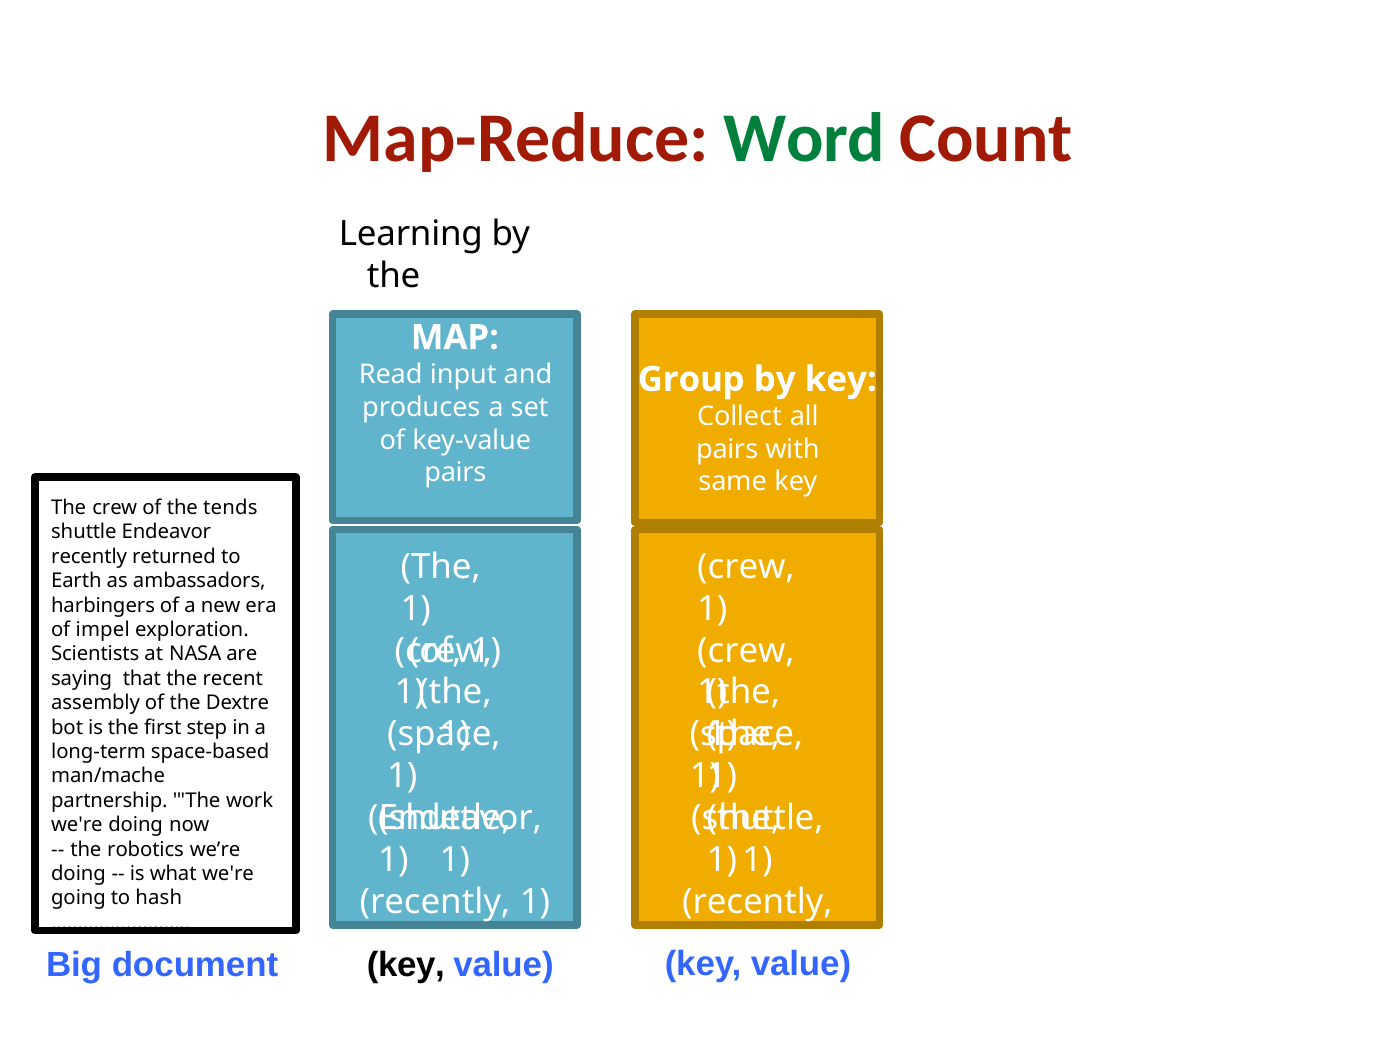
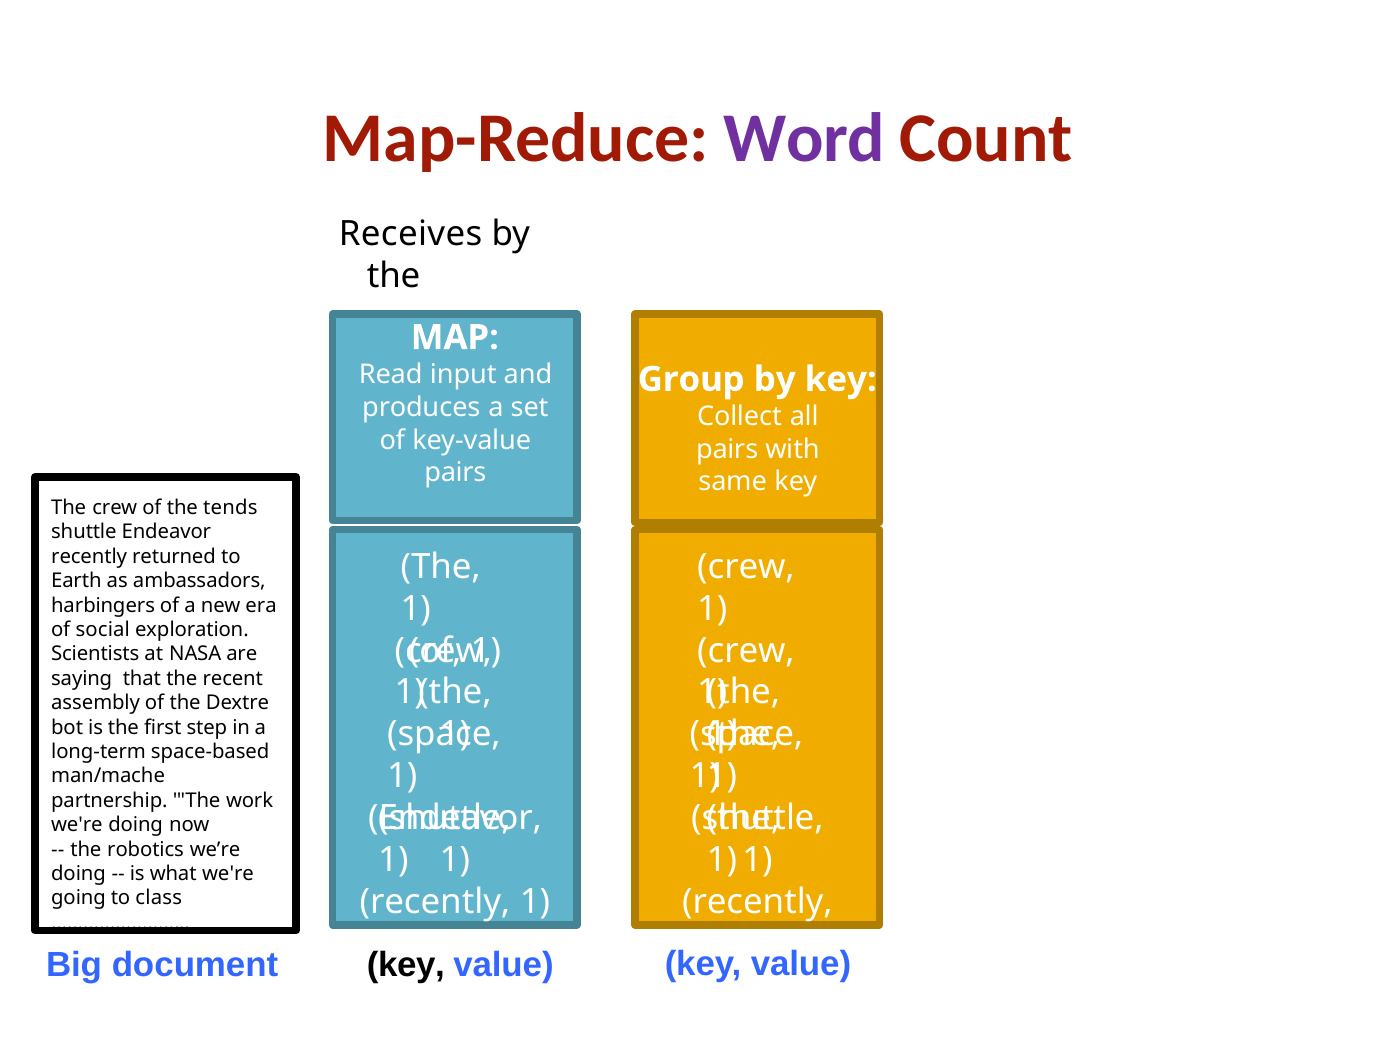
Word colour: green -> purple (804, 139)
Learning: Learning -> Receives (411, 234)
impel: impel -> social (103, 630)
hash: hash -> class (159, 898)
